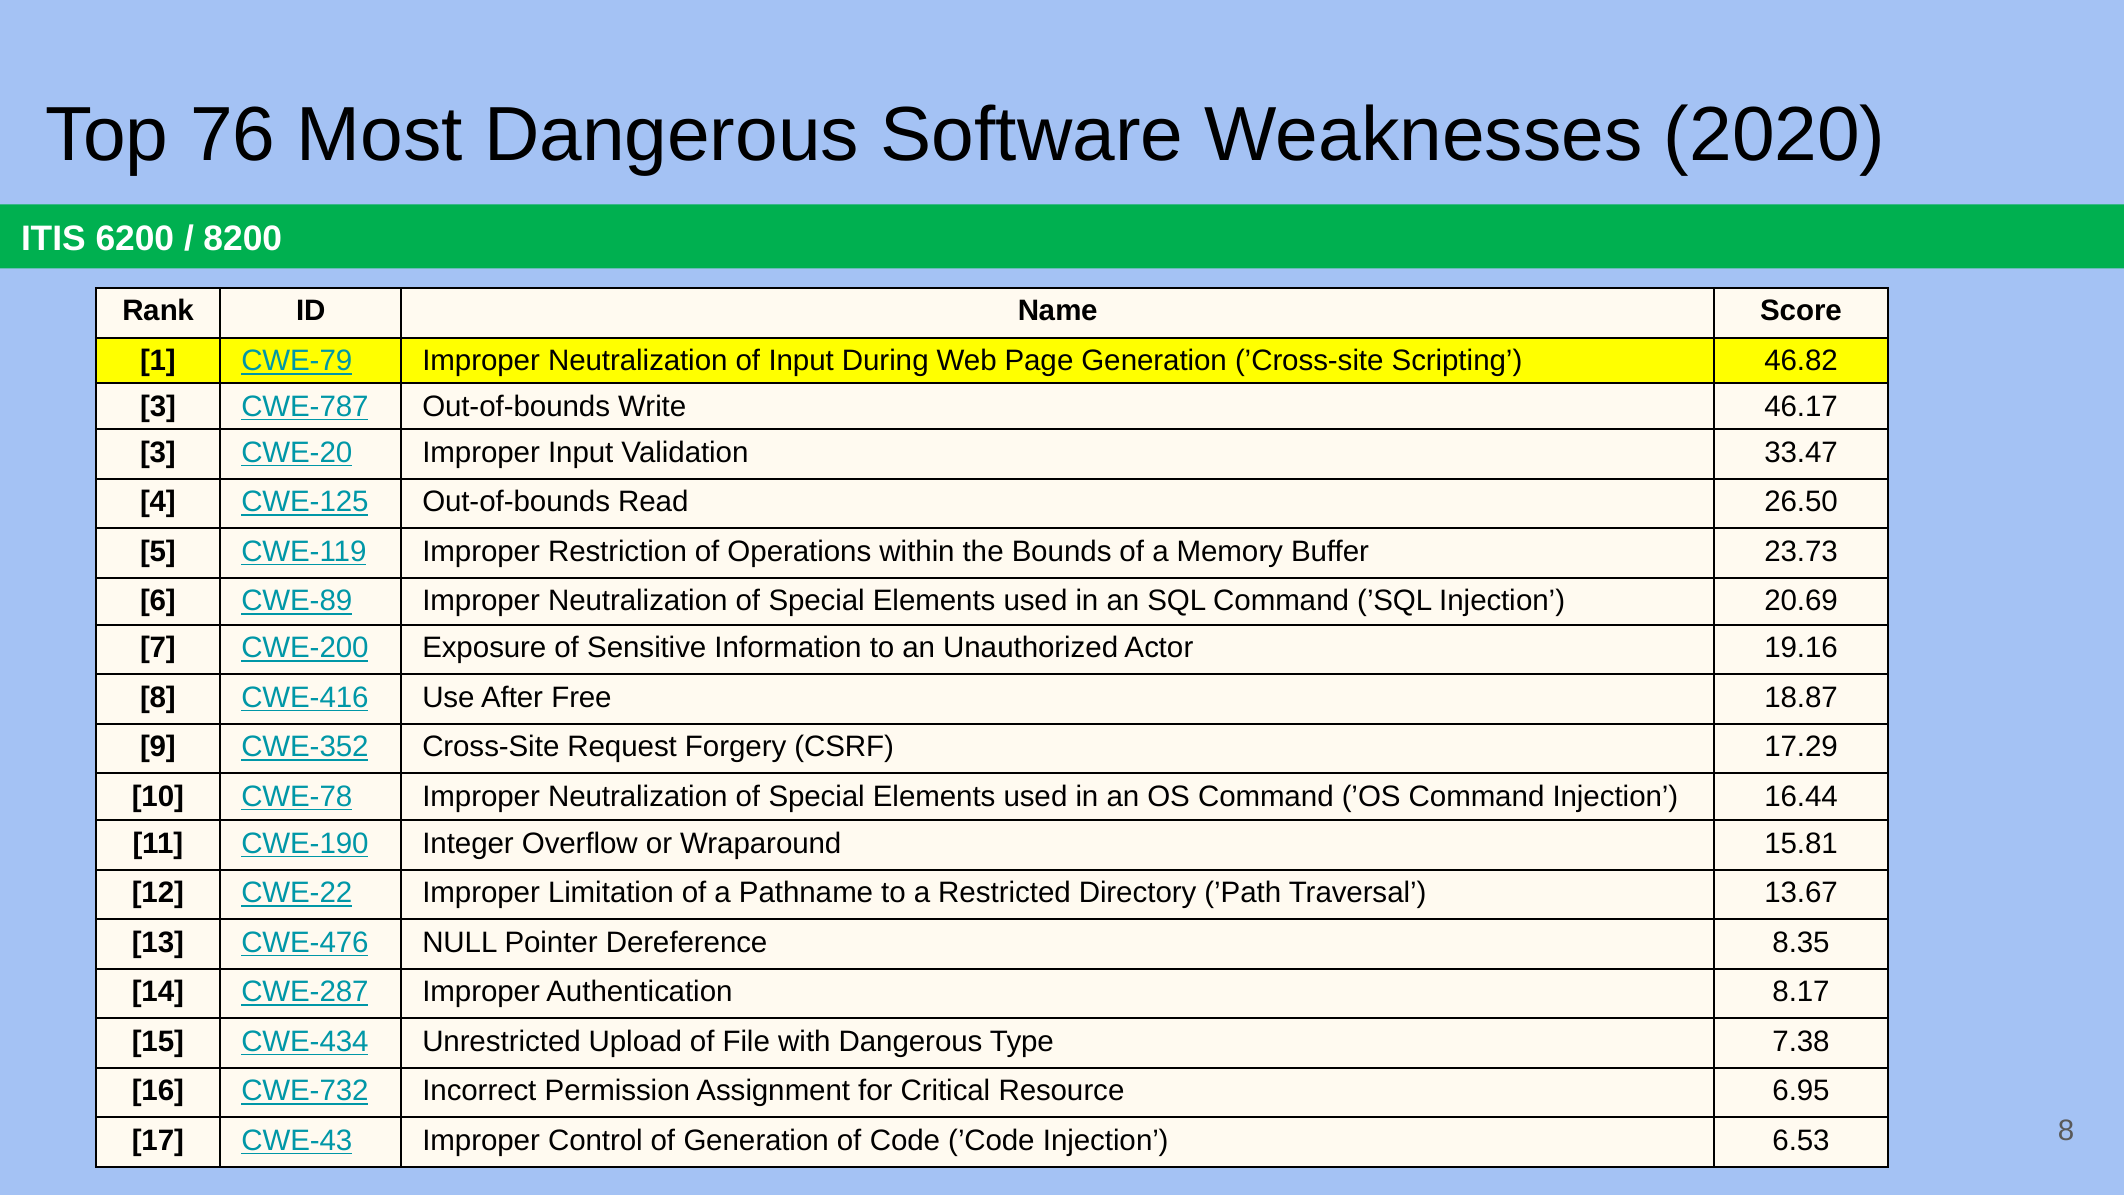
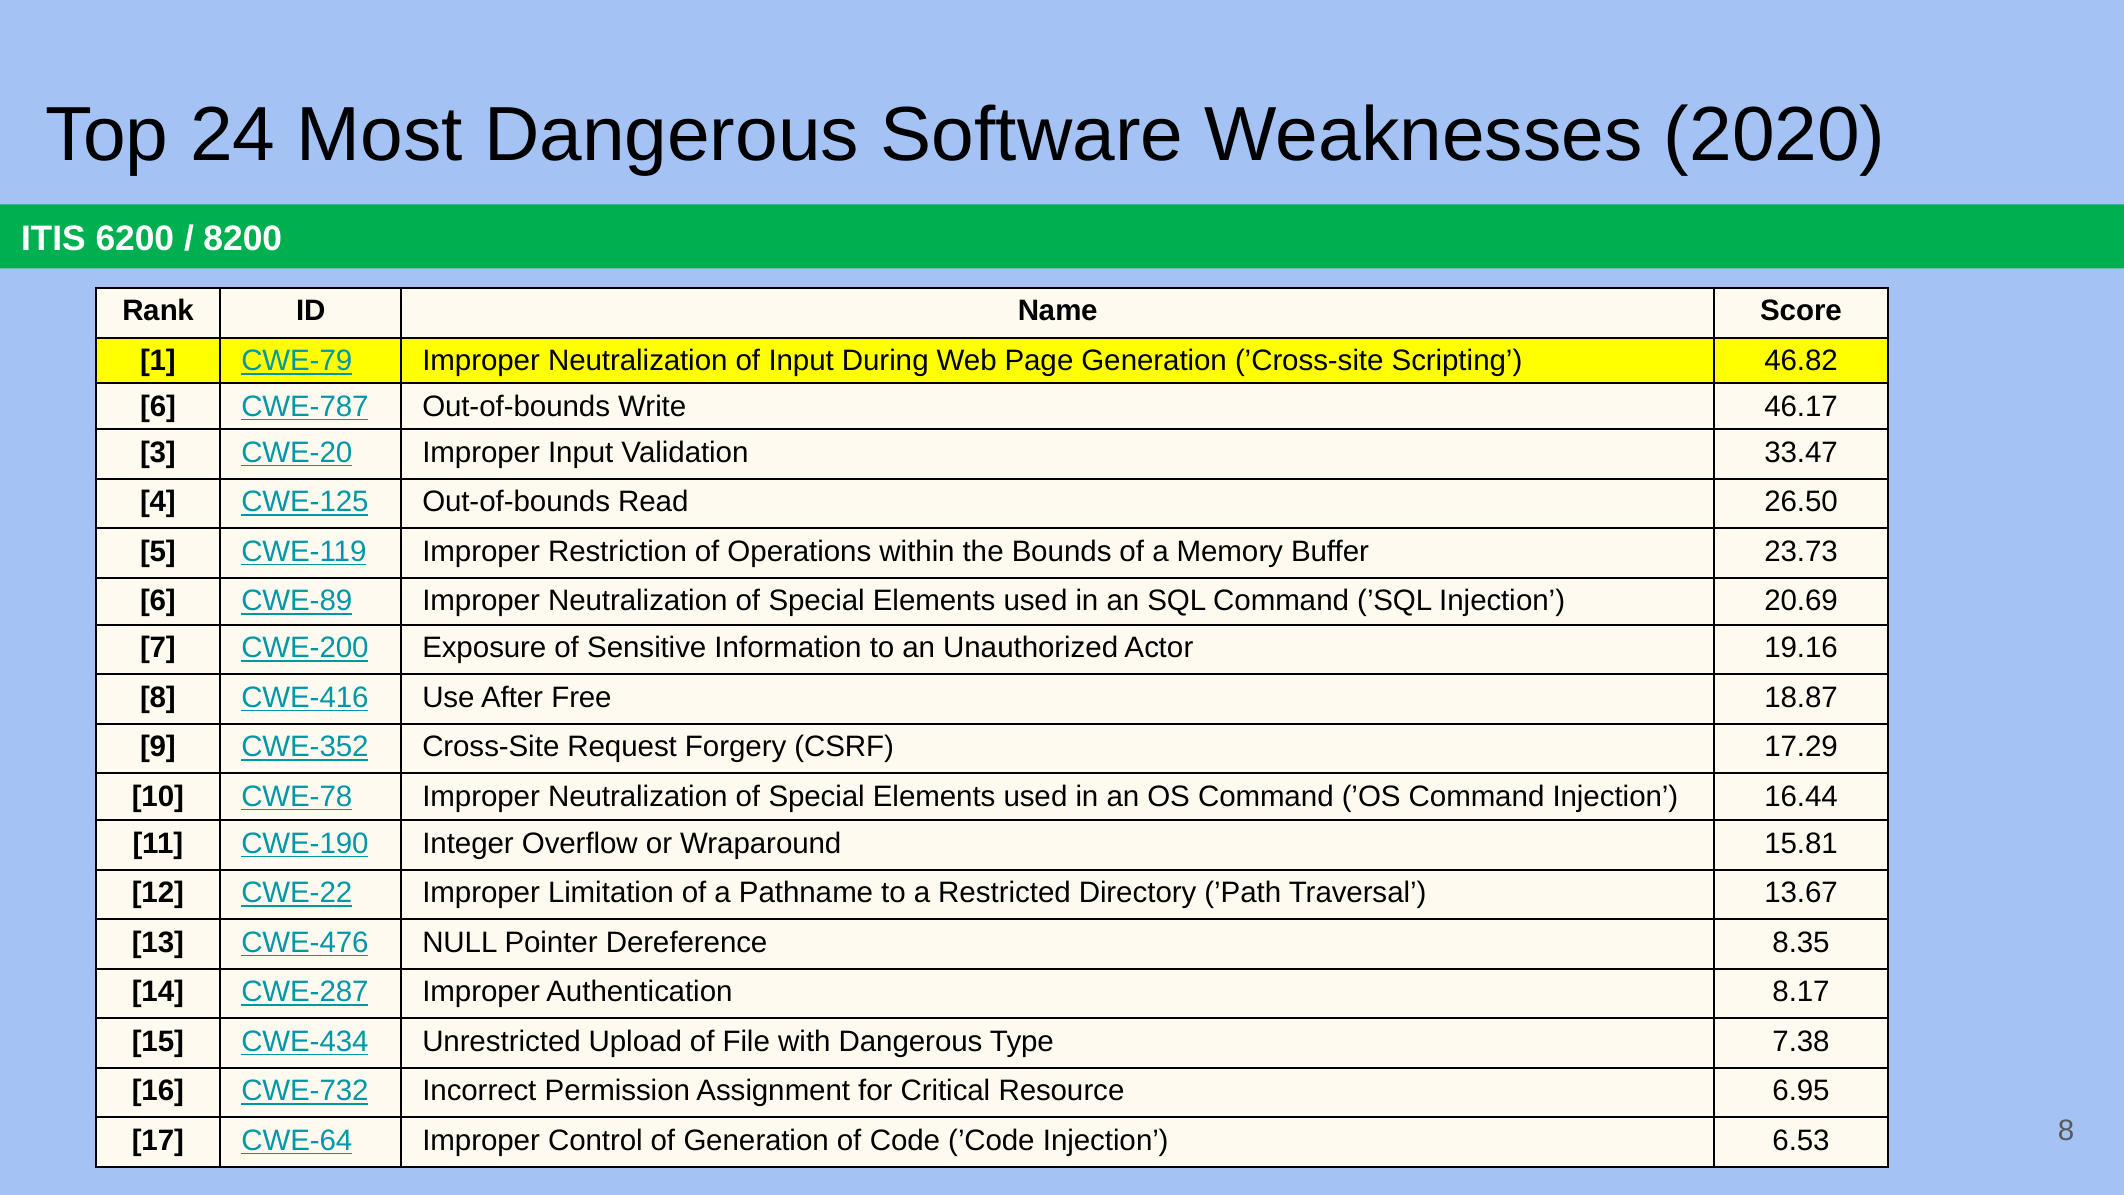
76: 76 -> 24 (233, 135)
3: 3 -> 6 (158, 406)
CWE-43: CWE-43 -> CWE-64 (297, 1140)
